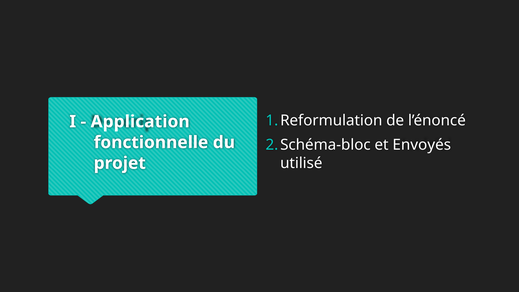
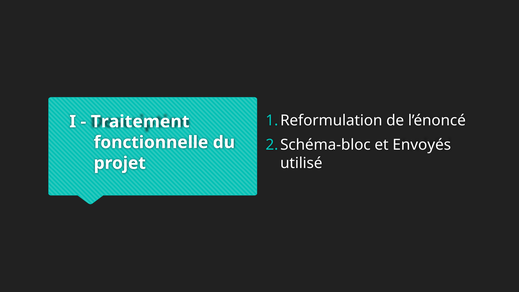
Application: Application -> Traitement (140, 122)
